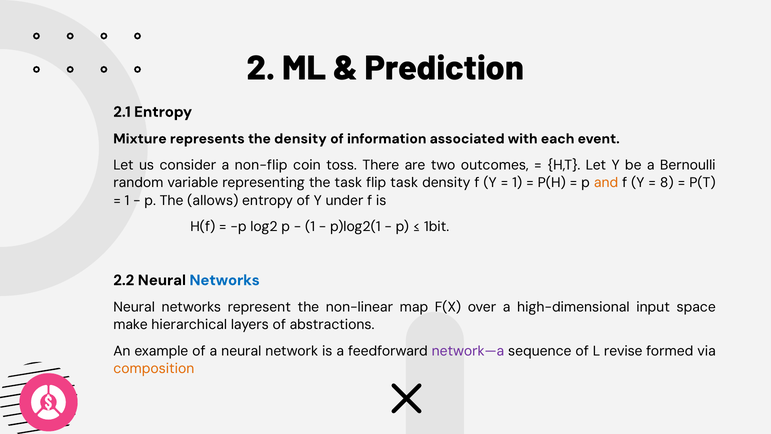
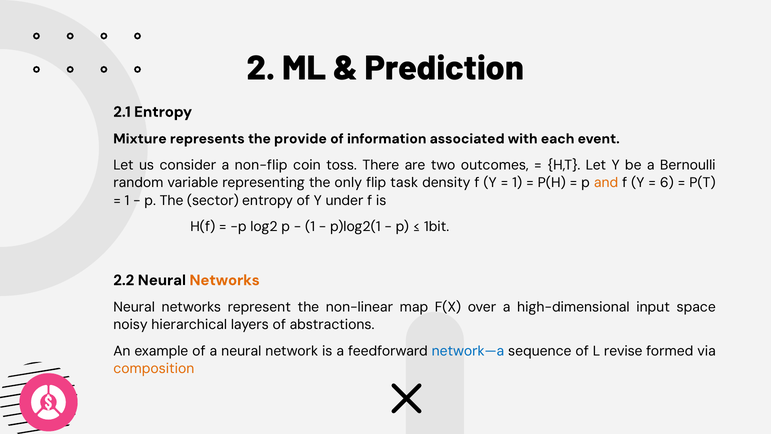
the density: density -> provide (300, 139)
the task: task -> only (348, 183)
8: 8 -> 6 (667, 183)
allows: allows -> sector (213, 200)
Networks colour: blue -> orange (225, 280)
make: make -> noisy (130, 325)
network—a colour: purple -> blue (468, 351)
